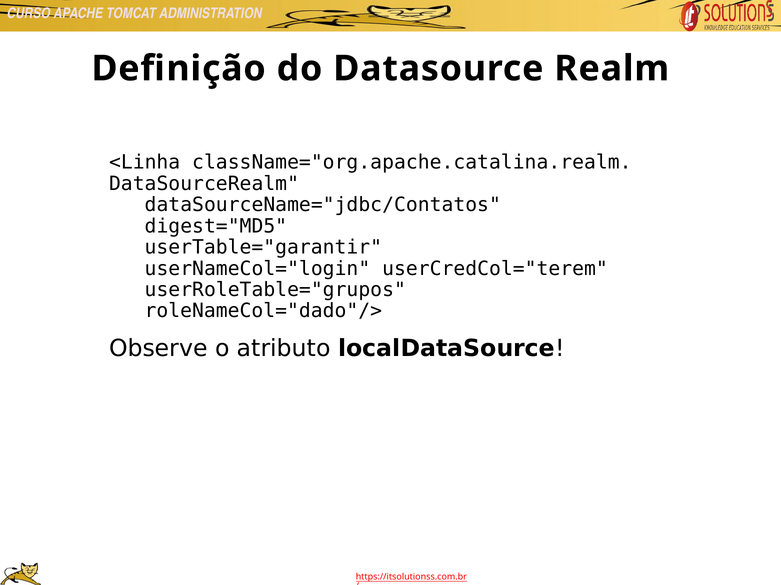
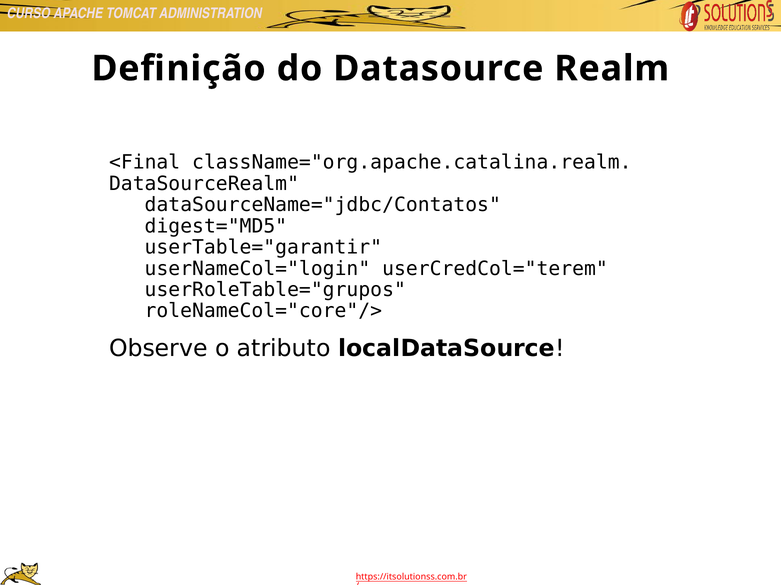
<Linha: <Linha -> <Final (145, 163)
roleNameCol="dado"/>: roleNameCol="dado"/> -> roleNameCol="core"/> (263, 311)
